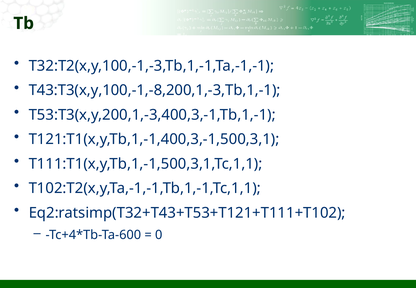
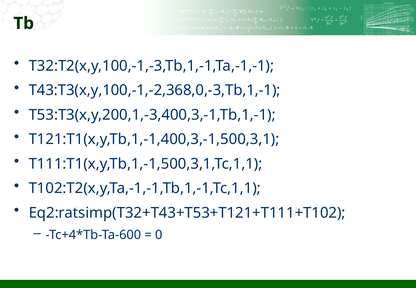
T43:T3(x,y,100,-1,-8,200,1,-3,Tb,1,-1: T43:T3(x,y,100,-1,-8,200,1,-3,Tb,1,-1 -> T43:T3(x,y,100,-1,-2,368,0,-3,Tb,1,-1 (155, 90)
